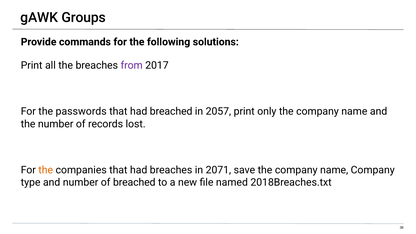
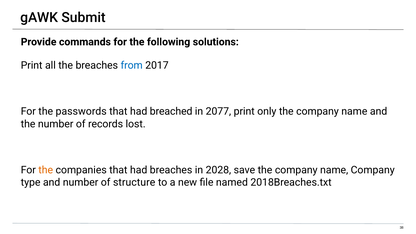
Groups: Groups -> Submit (84, 18)
from colour: purple -> blue (132, 65)
2057: 2057 -> 2077 (218, 111)
2071: 2071 -> 2028 (218, 170)
of breached: breached -> structure (134, 183)
